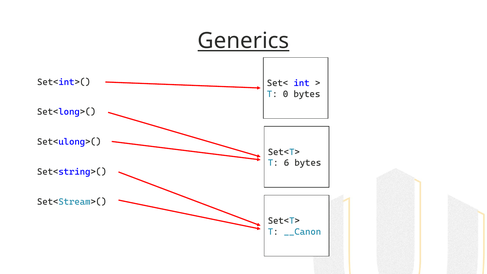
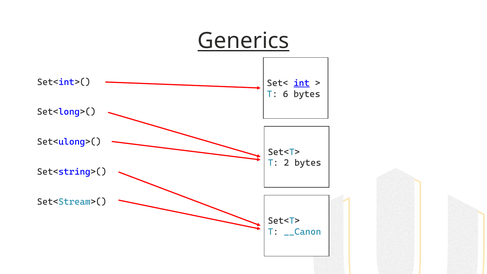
int underline: none -> present (302, 83)
0: 0 -> 6 (286, 94)
6: 6 -> 2 (286, 163)
